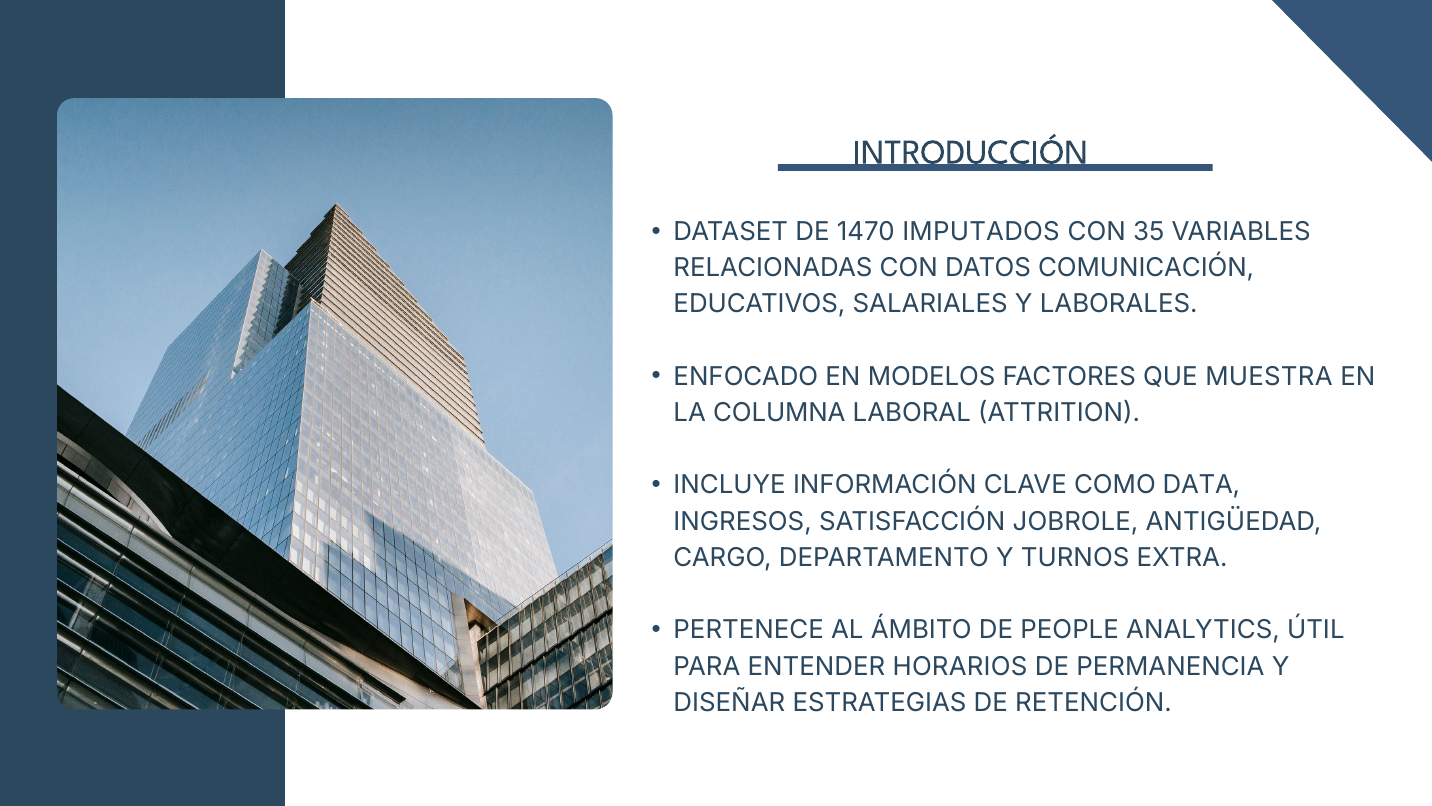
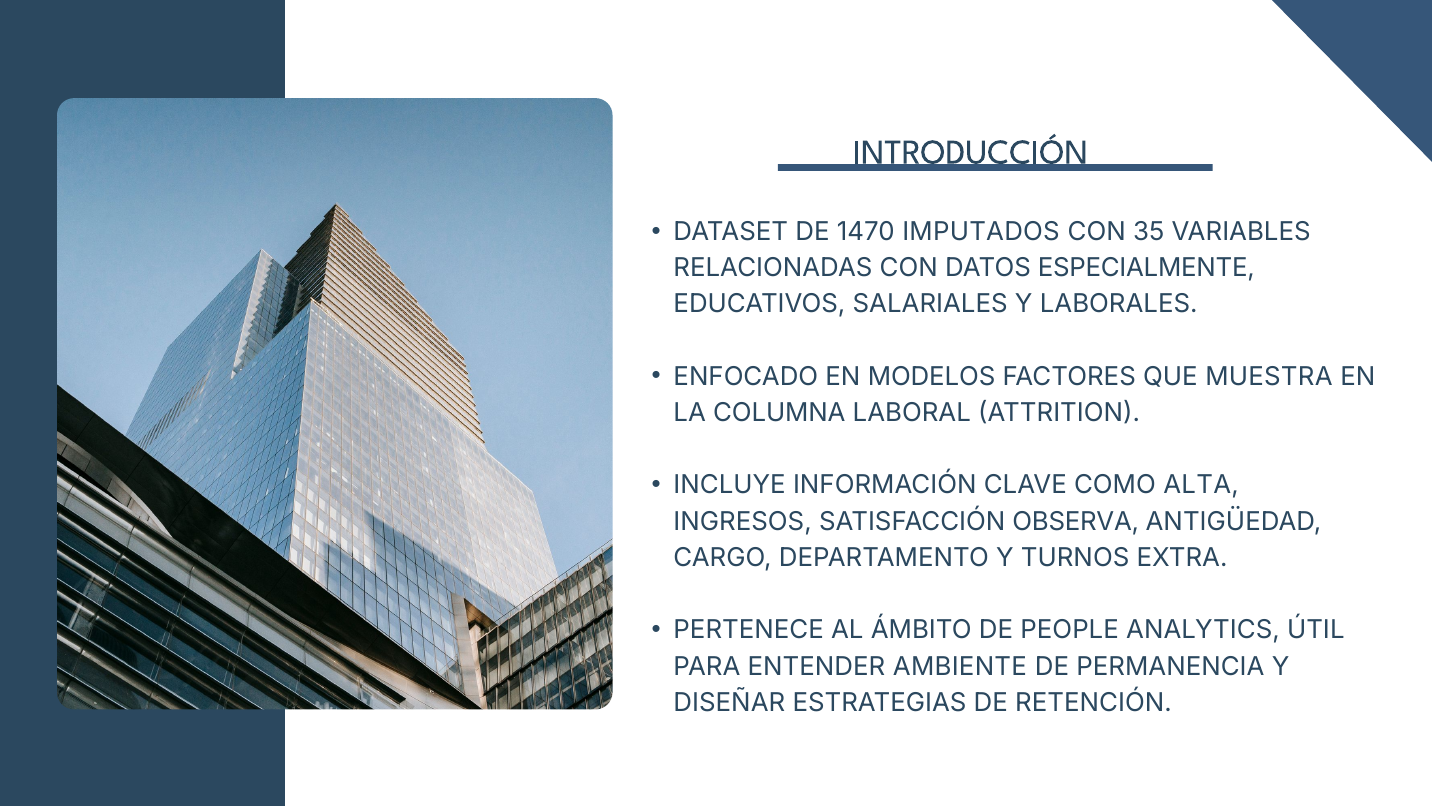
COMUNICACIÓN: COMUNICACIÓN -> ESPECIALMENTE (1146, 268)
DATA: DATA -> ALTA (1201, 485)
JOBROLE: JOBROLE -> OBSERVA (1076, 521)
HORARIOS: HORARIOS -> AMBIENTE (960, 666)
